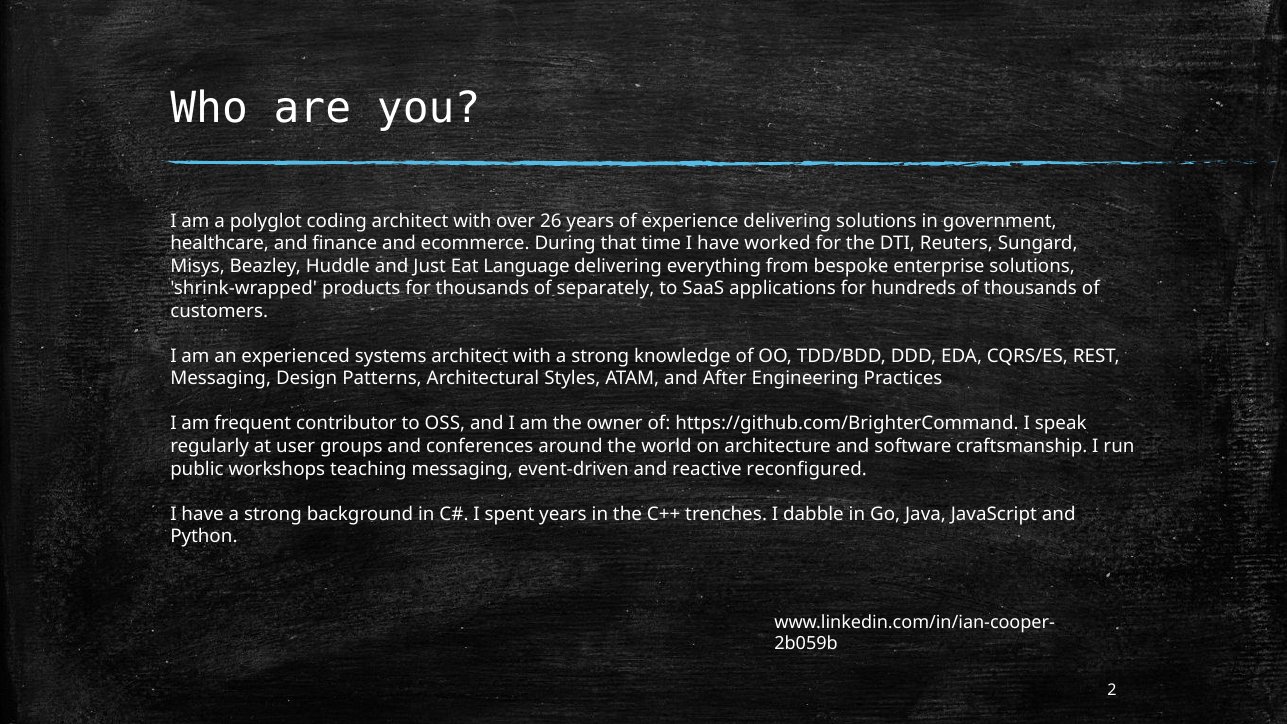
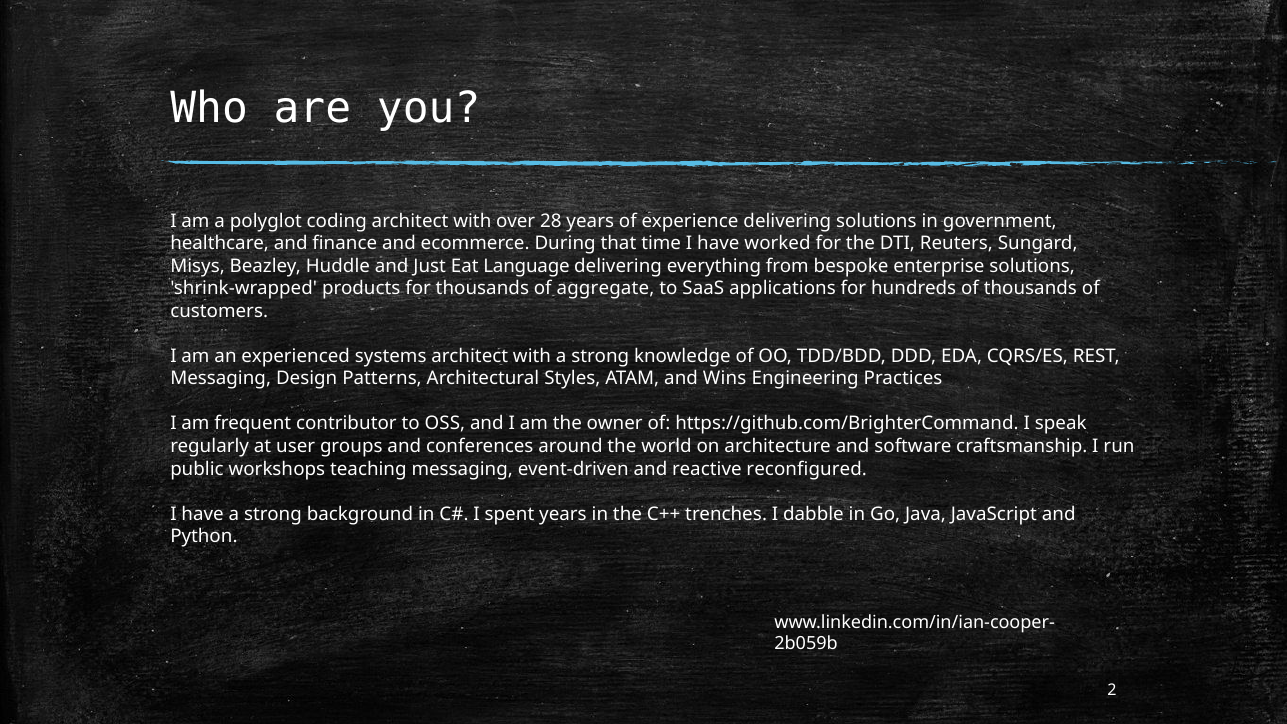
26: 26 -> 28 (551, 221)
separately: separately -> aggregate (605, 289)
After: After -> Wins (725, 379)
